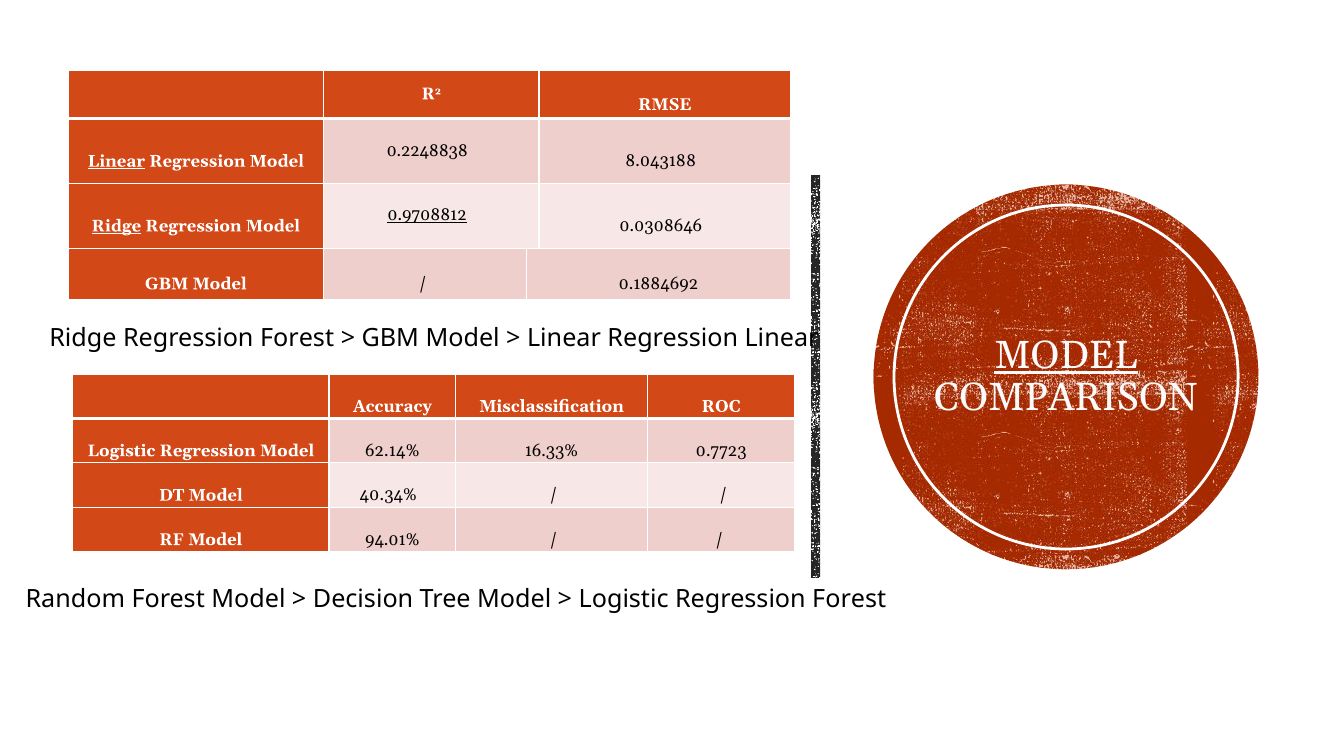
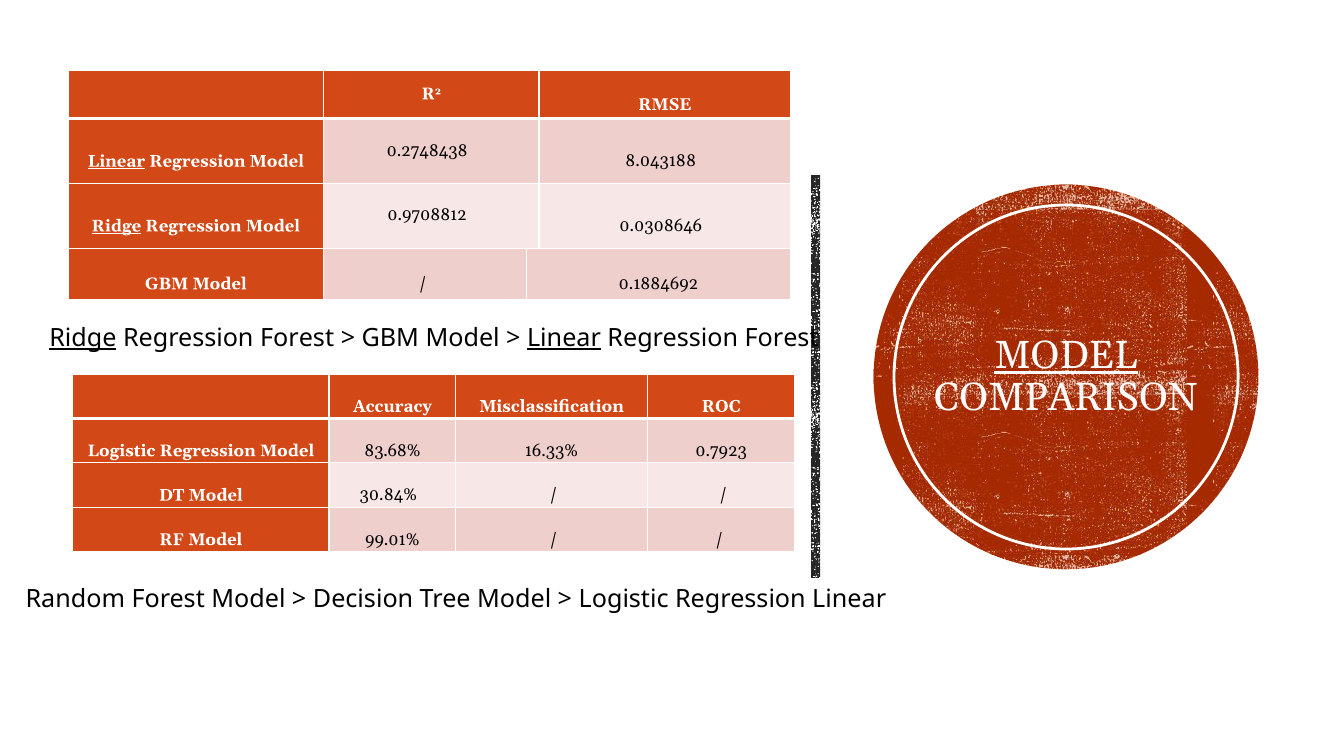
0.2248838: 0.2248838 -> 0.2748438 (427, 151)
0.9708812 underline: present -> none (427, 215)
Ridge underline: none -> present (83, 338)
Linear underline: none -> present (564, 338)
Linear: Linear -> Forest (782, 338)
62.14%: 62.14% -> 83.68% (392, 451)
0.7723: 0.7723 -> 0.7923 (721, 451)
40.34%: 40.34% -> 30.84% (388, 495)
94.01%: 94.01% -> 99.01% (392, 540)
Logistic Regression Forest: Forest -> Linear (849, 599)
